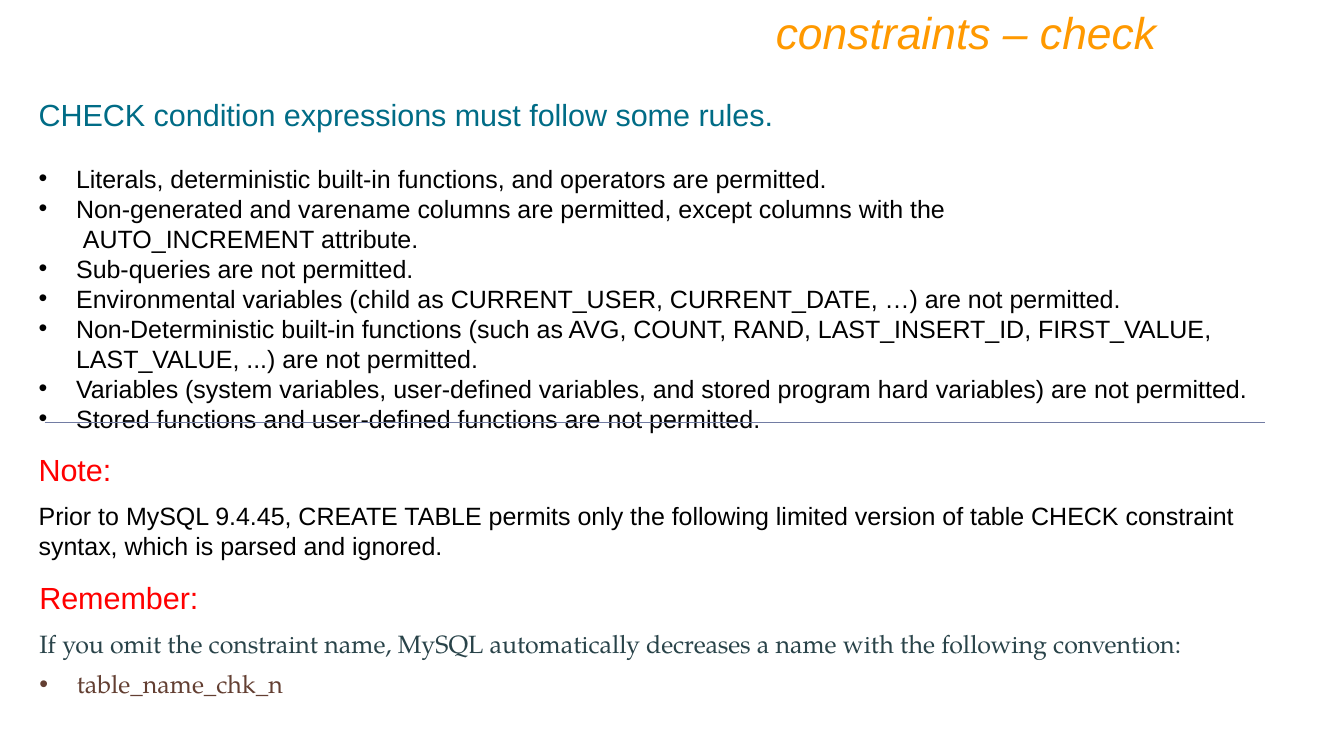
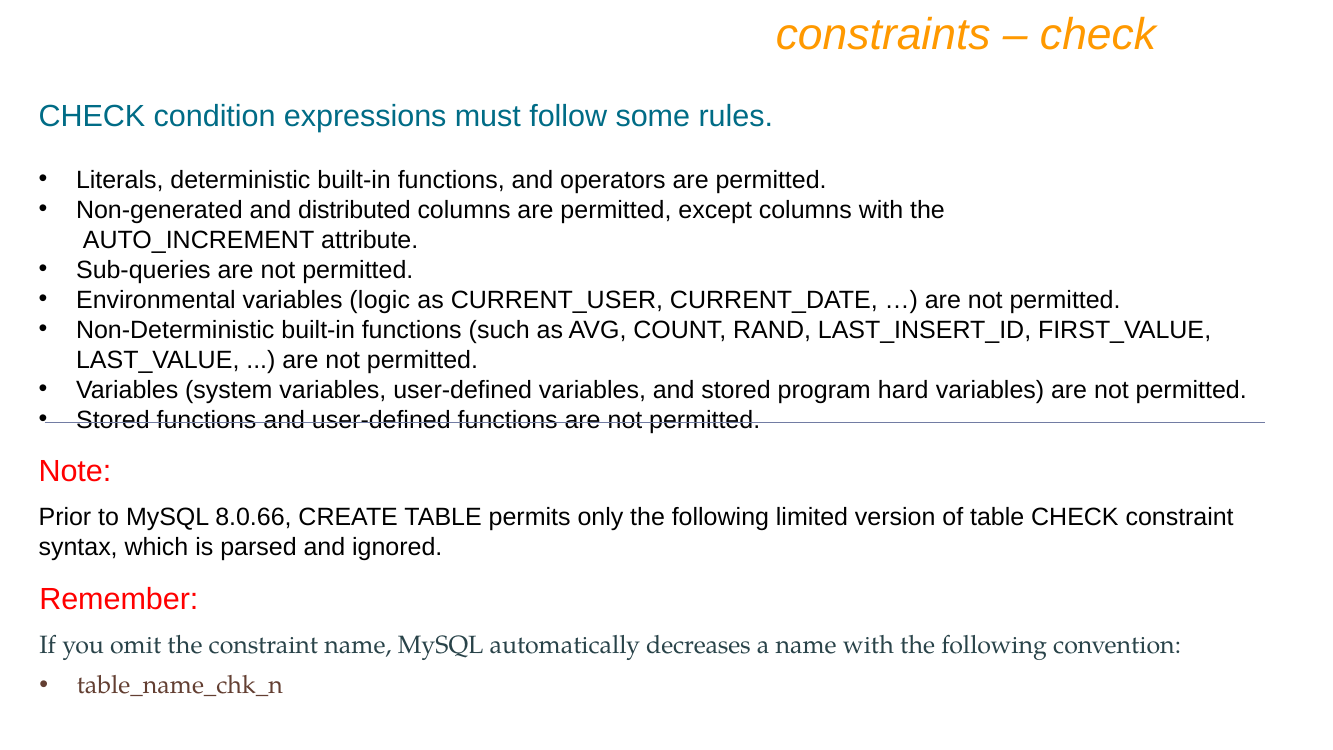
varename: varename -> distributed (354, 210)
child: child -> logic (380, 300)
9.4.45: 9.4.45 -> 8.0.66 (253, 517)
